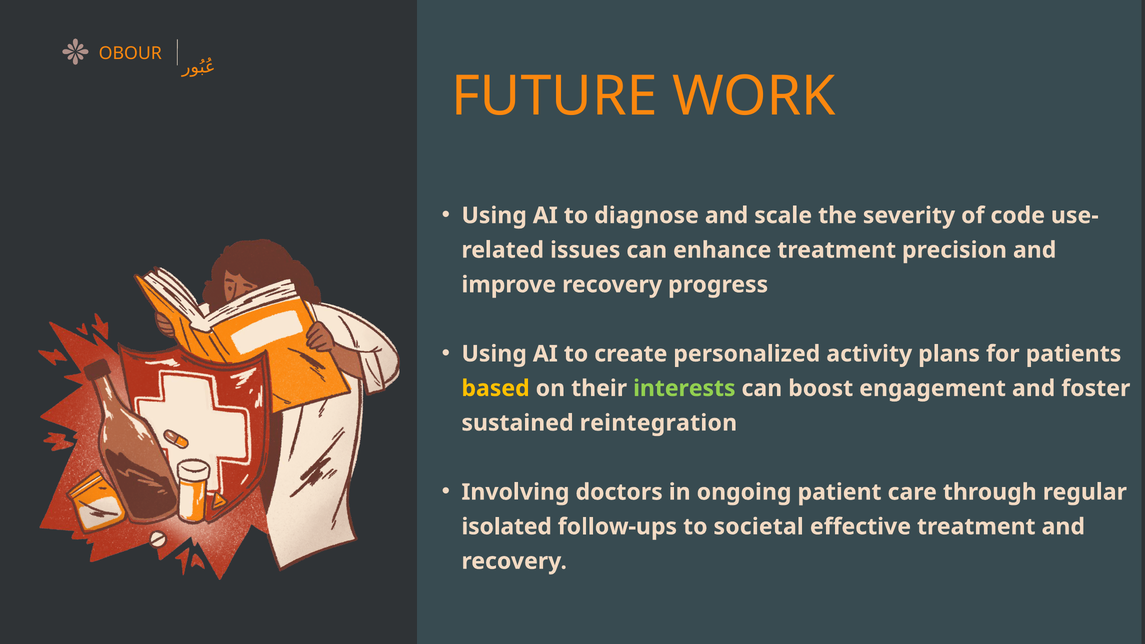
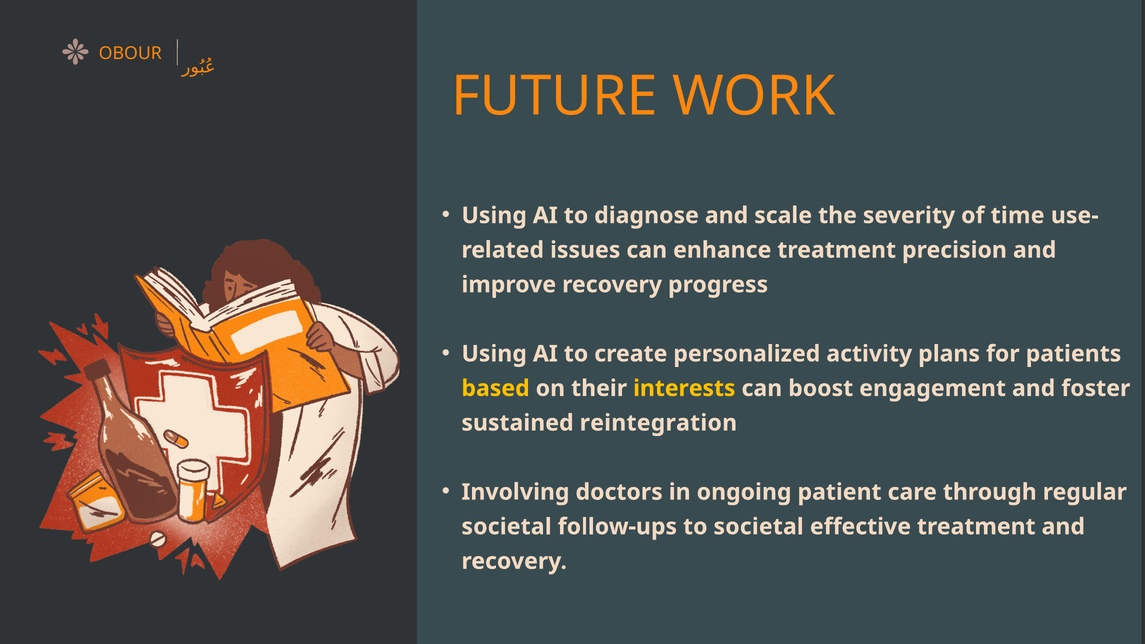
code: code -> time (1018, 216)
interests colour: light green -> yellow (684, 388)
isolated: isolated -> societal (507, 527)
